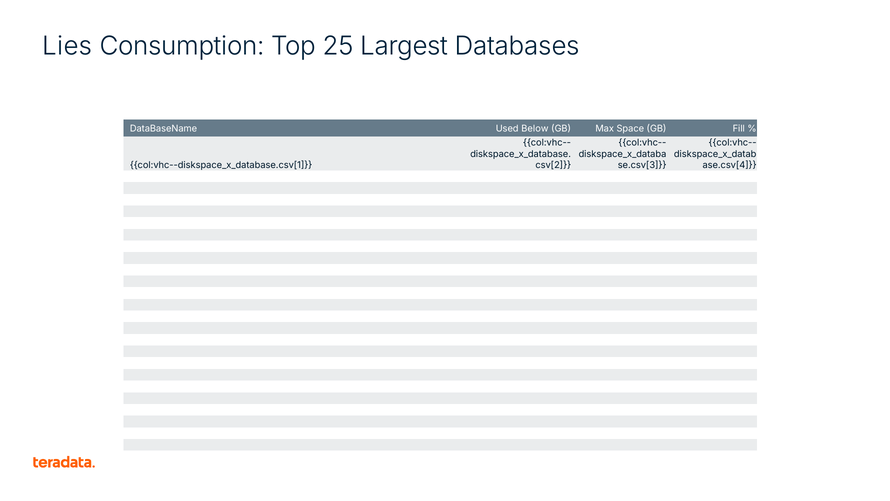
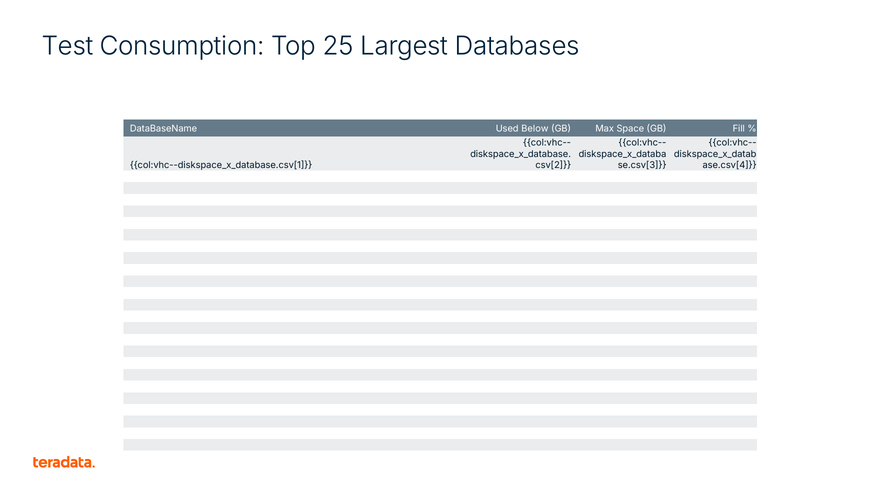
Lies: Lies -> Test (68, 46)
